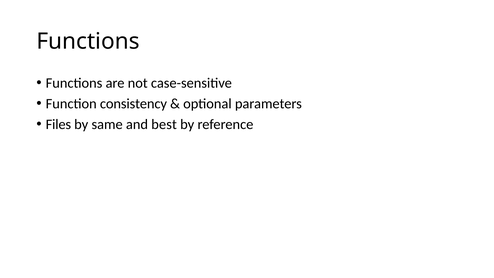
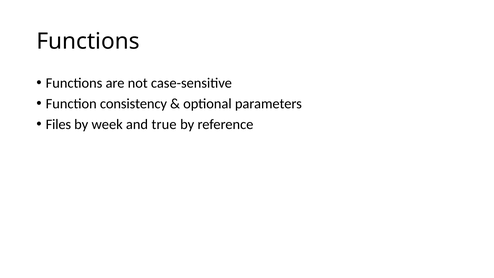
same: same -> week (107, 124)
best: best -> true (164, 124)
